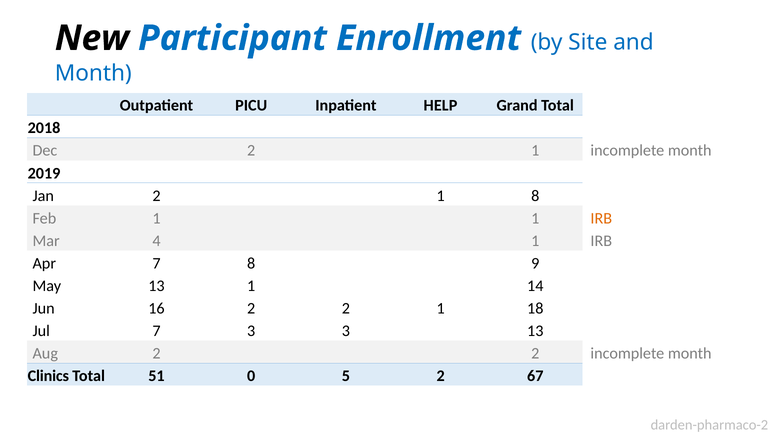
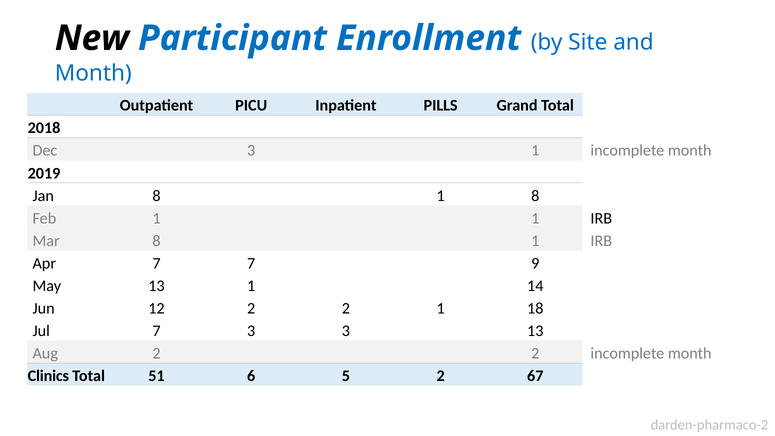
HELP: HELP -> PILLS (441, 106)
Dec 2: 2 -> 3 (251, 151)
Jan 2: 2 -> 8 (157, 196)
IRB colour: orange -> black (601, 218)
Mar 4: 4 -> 8 (157, 241)
7 8: 8 -> 7 (251, 263)
16: 16 -> 12 (157, 308)
0: 0 -> 6 (251, 376)
